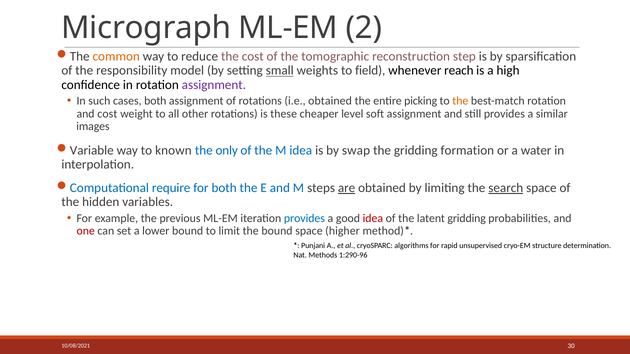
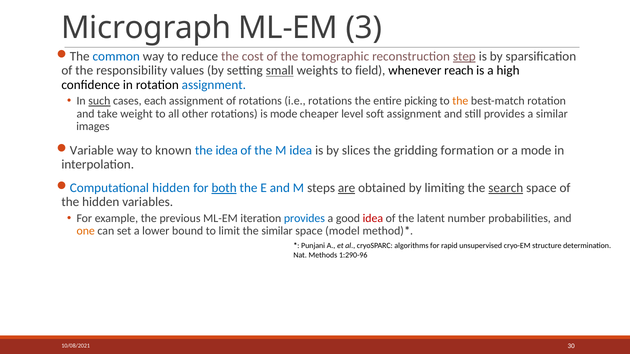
2: 2 -> 3 (364, 28)
common colour: orange -> blue (116, 56)
step underline: none -> present (464, 56)
model: model -> values (187, 71)
assignment colour: purple -> blue (214, 85)
such underline: none -> present (99, 101)
cases both: both -> each (155, 101)
i.e obtained: obtained -> rotations (330, 101)
and cost: cost -> take (107, 114)
is these: these -> mode (284, 114)
the only: only -> idea (227, 150)
swap: swap -> slices (356, 150)
a water: water -> mode (536, 150)
Computational require: require -> hidden (171, 188)
both underline: none -> present (224, 188)
latent gridding: gridding -> number (467, 218)
one colour: red -> orange (86, 231)
the bound: bound -> similar (277, 231)
higher: higher -> model (342, 231)
